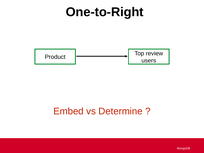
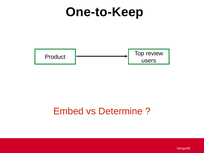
One-to-Right: One-to-Right -> One-to-Keep (105, 12)
